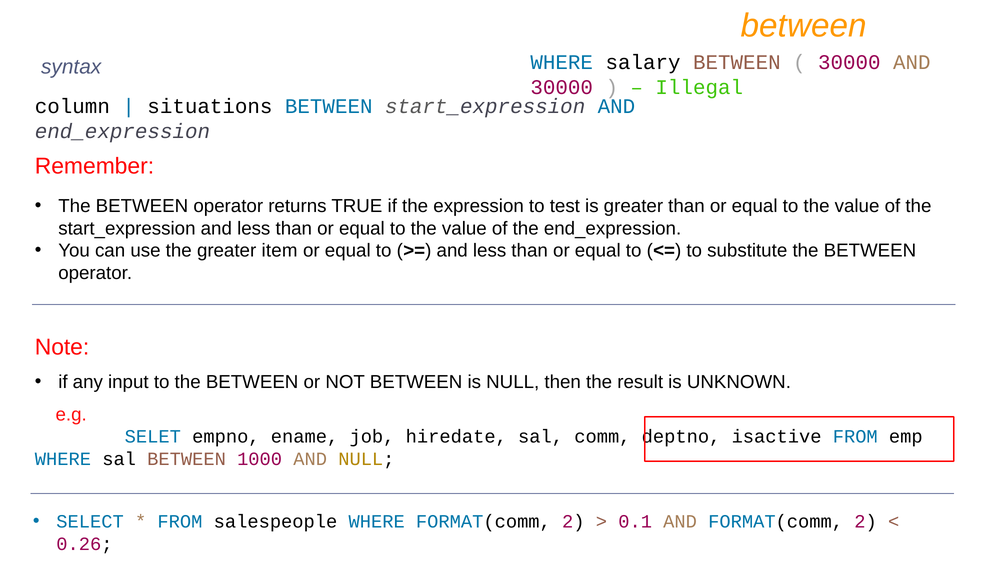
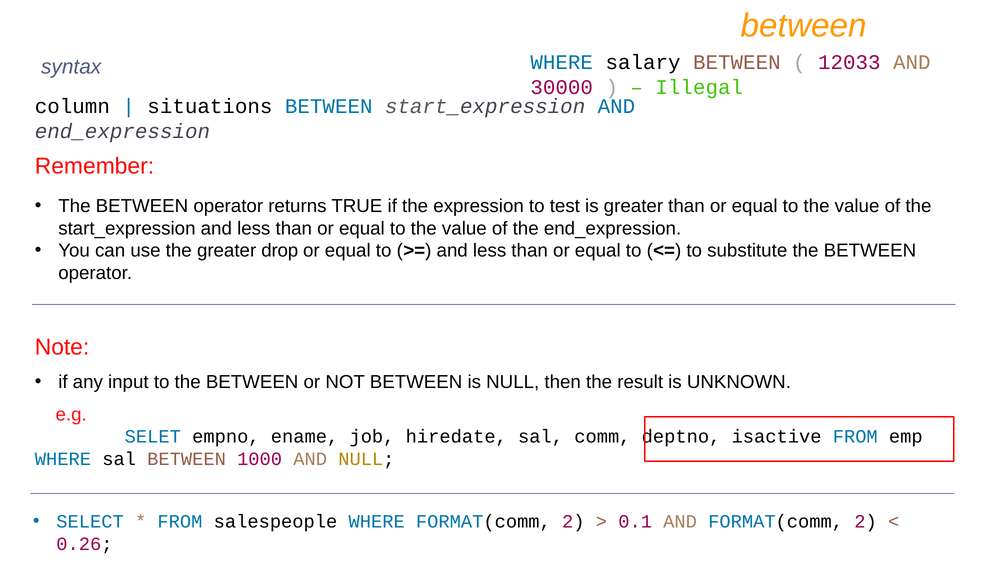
30000: 30000 -> 12033 (849, 62)
item: item -> drop (280, 251)
